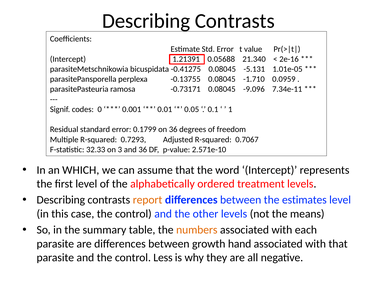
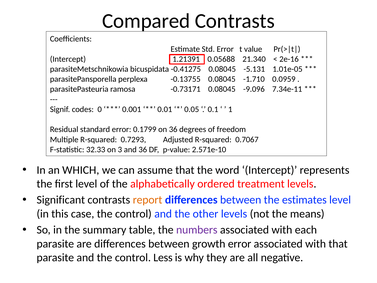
Describing: Describing -> Compared (146, 21)
Describing: Describing -> Significant (61, 200)
numbers colour: orange -> purple (197, 230)
growth hand: hand -> error (240, 244)
